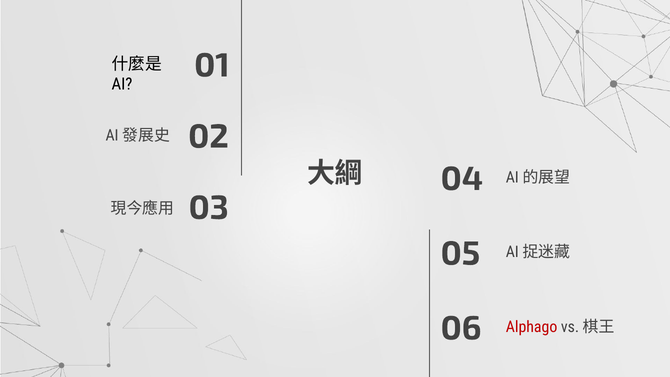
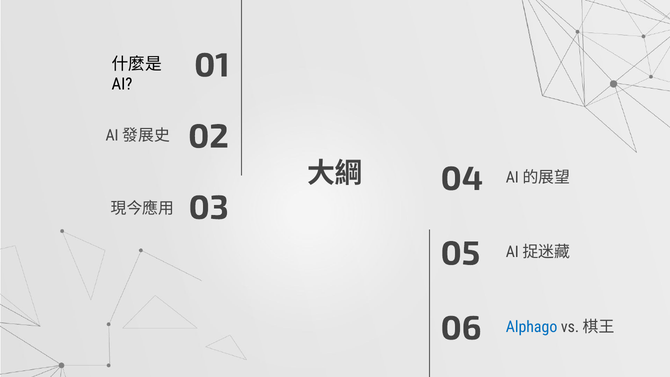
Alphago colour: red -> blue (532, 327)
